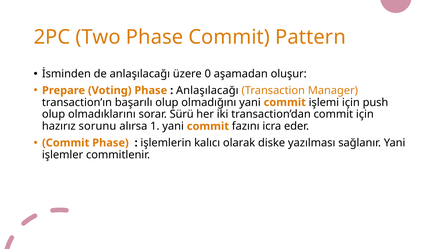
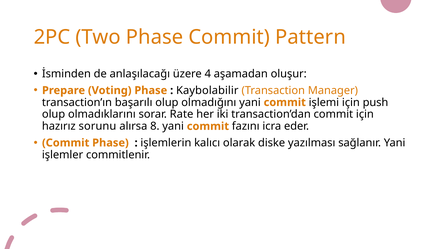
0: 0 -> 4 (208, 74)
Anlaşılacağı: Anlaşılacağı -> Kaybolabilir (207, 90)
Sürü: Sürü -> Rate (182, 114)
1: 1 -> 8 (155, 126)
